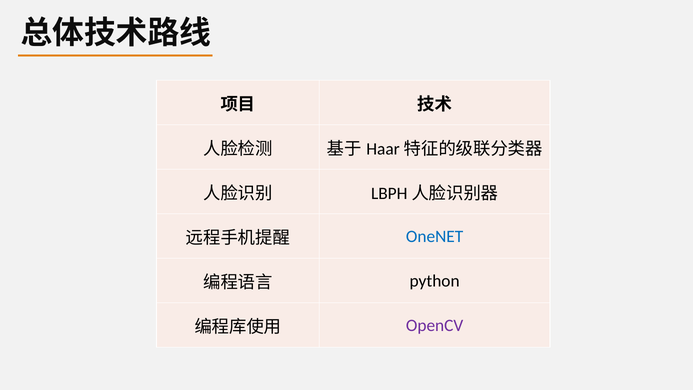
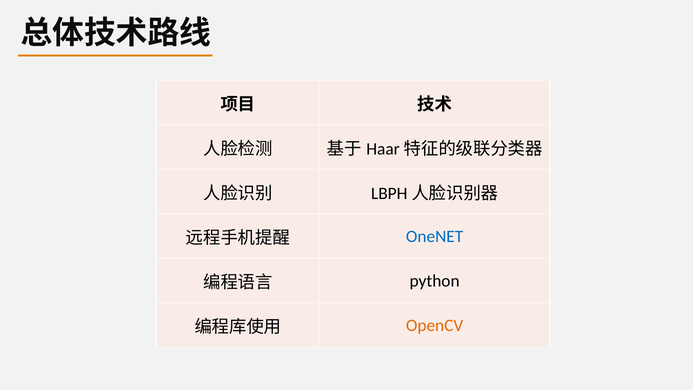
OpenCV colour: purple -> orange (435, 325)
